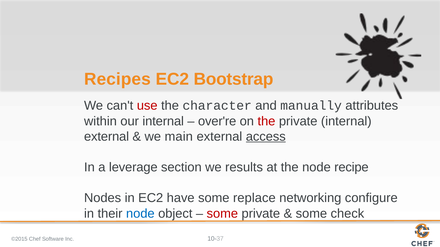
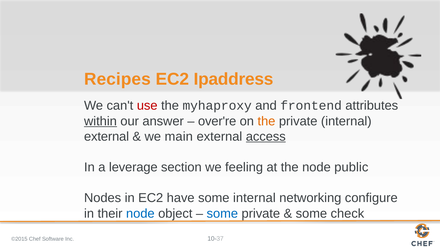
Bootstrap: Bootstrap -> Ipaddress (233, 79)
character: character -> myhaproxy (217, 106)
manually: manually -> frontend (311, 106)
within underline: none -> present (100, 121)
our internal: internal -> answer (163, 121)
the colour: red -> orange (266, 121)
results: results -> feeling (244, 168)
recipe: recipe -> public (351, 168)
some replace: replace -> internal (254, 198)
some colour: red -> blue (222, 214)
